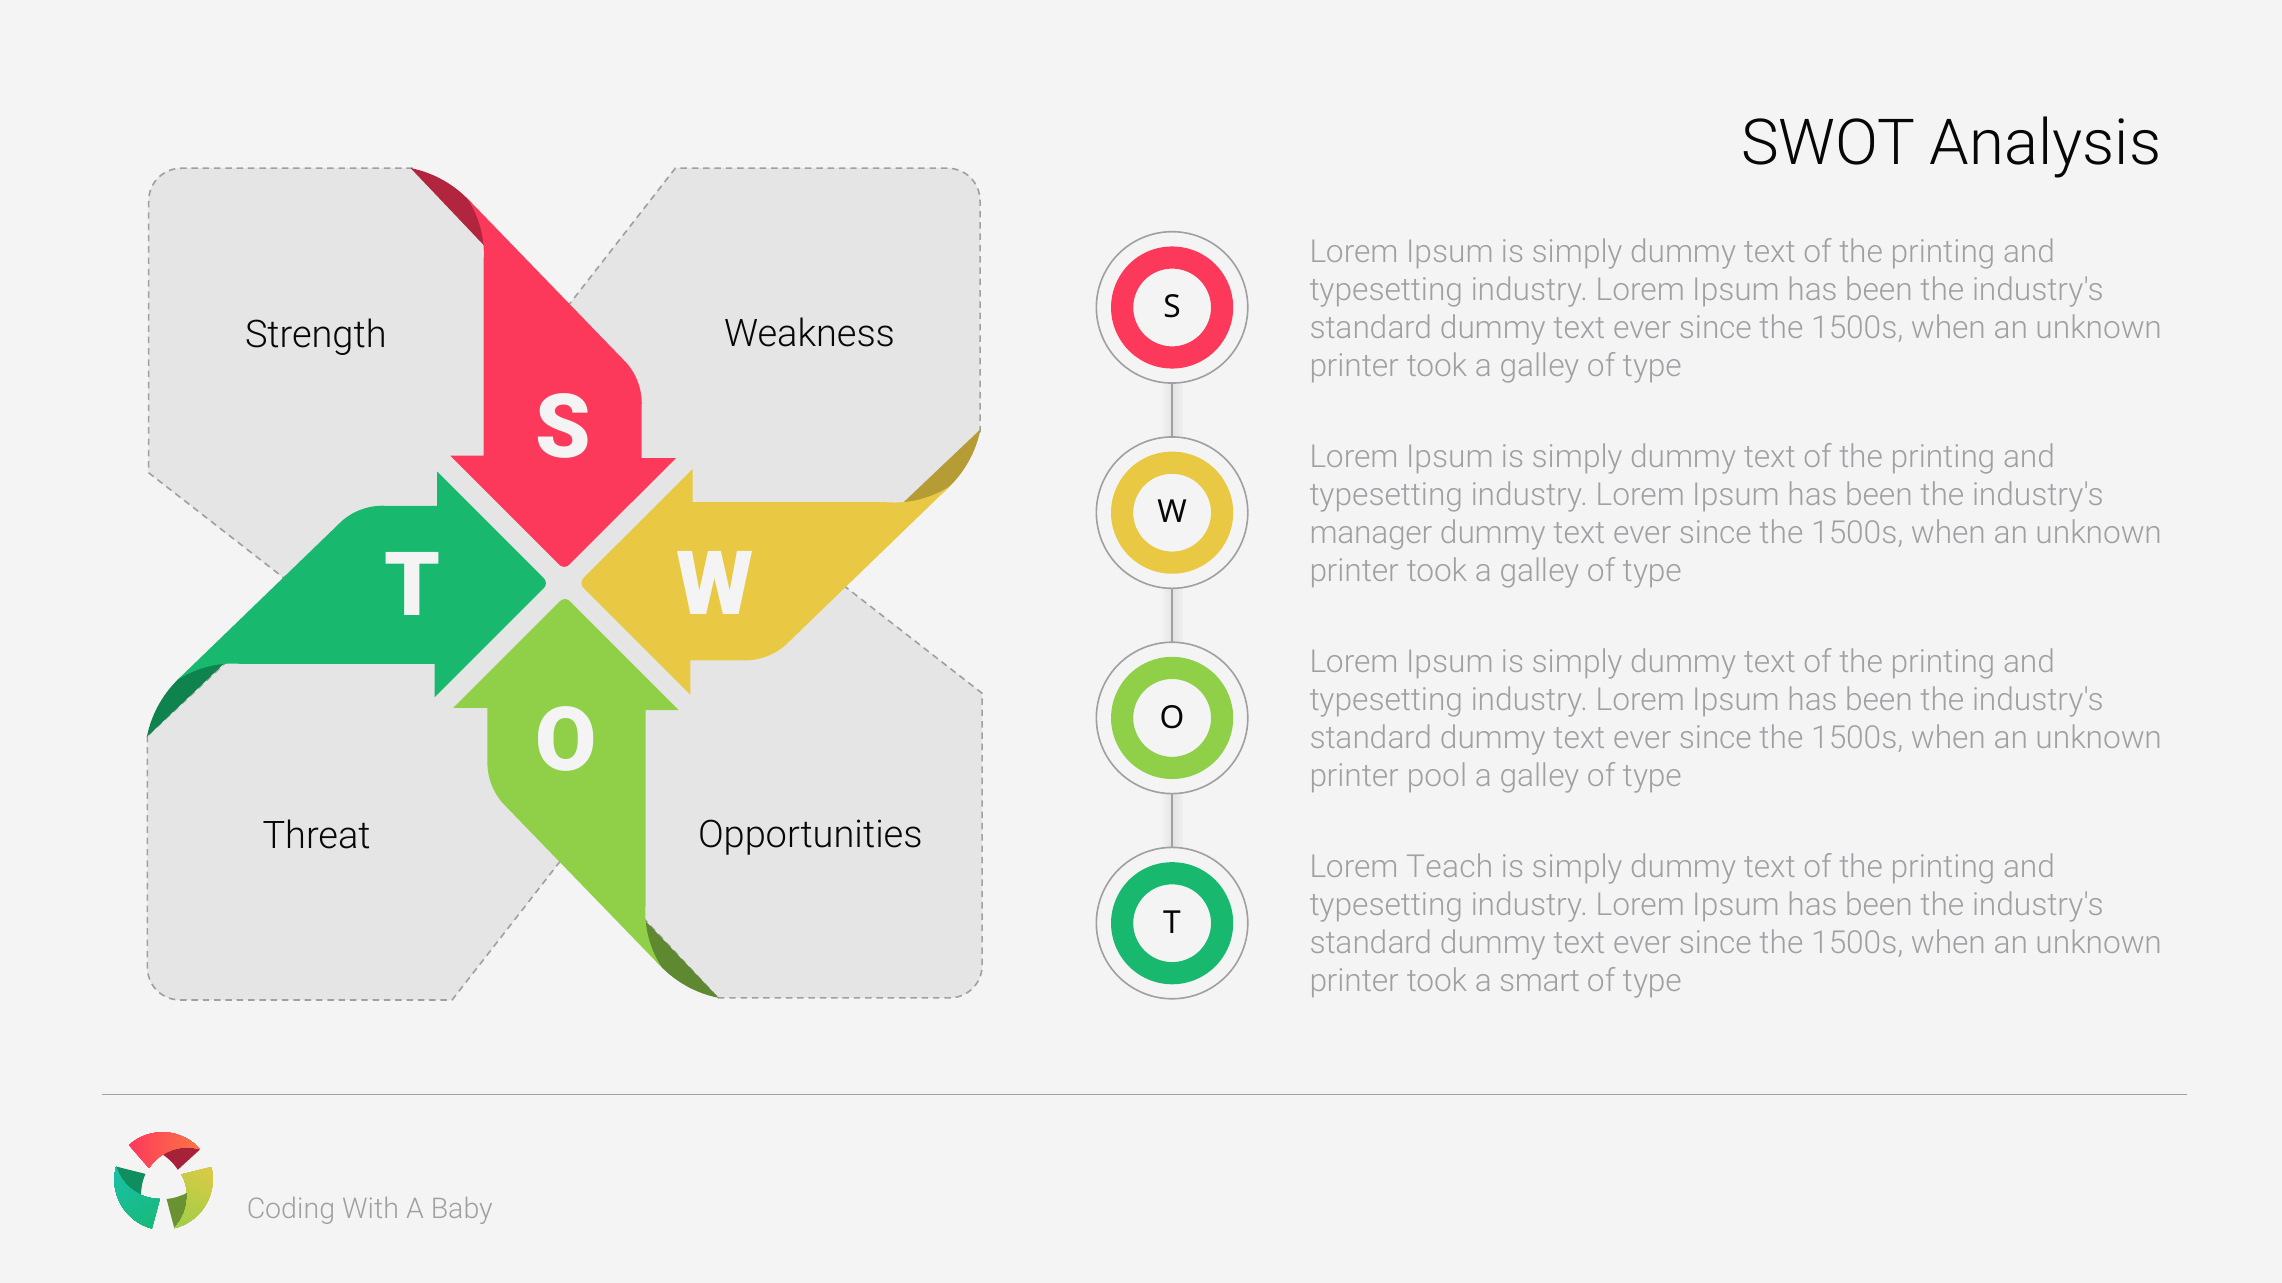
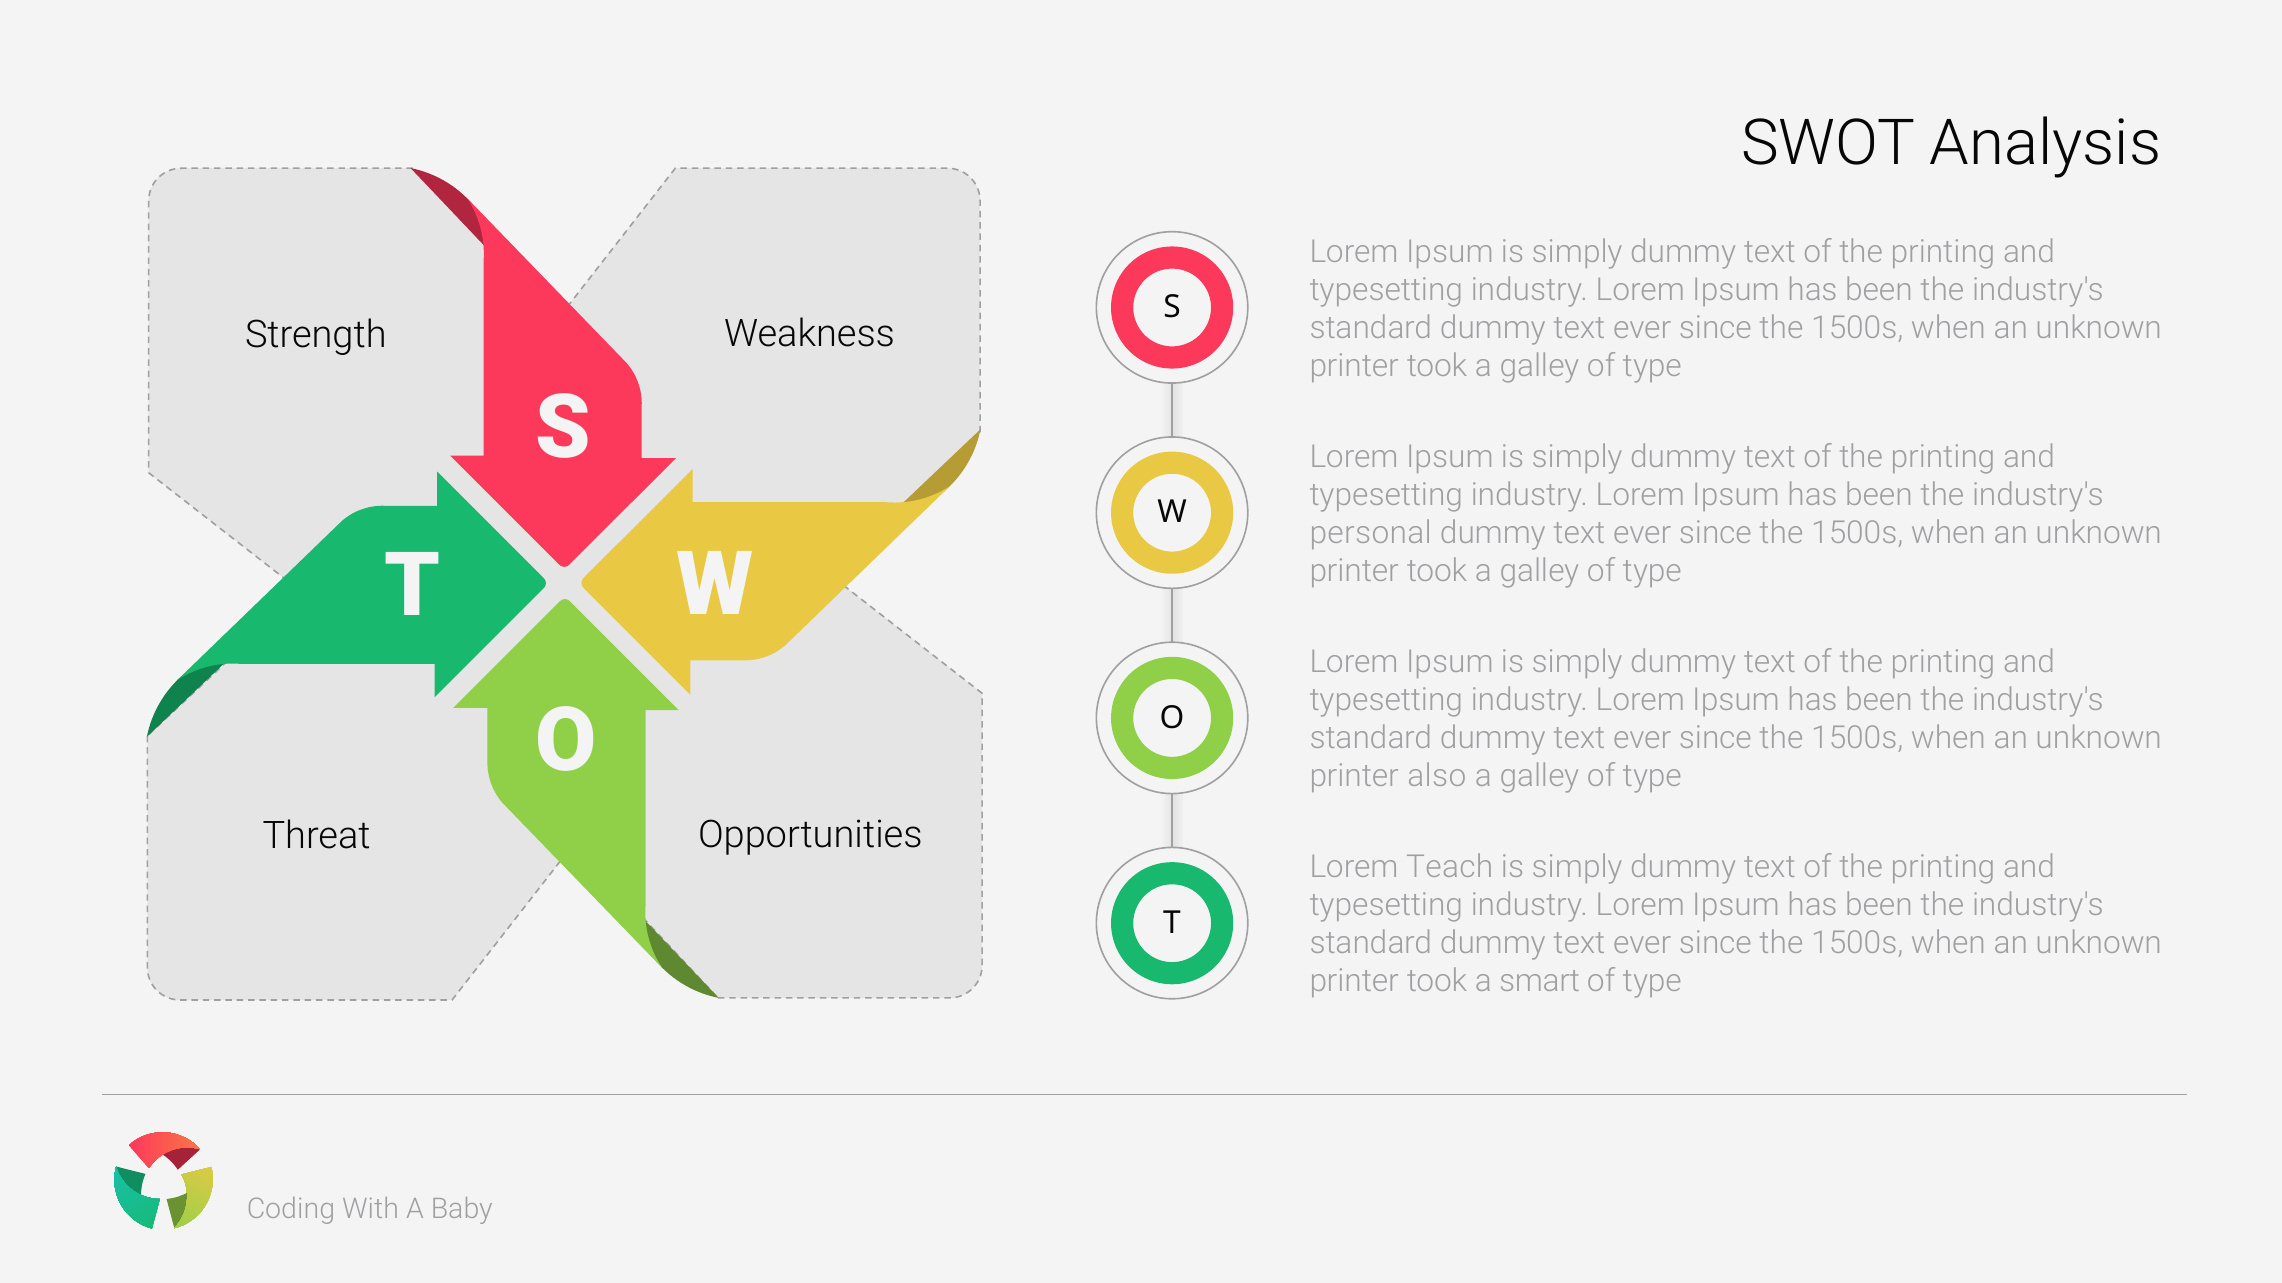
manager: manager -> personal (1371, 533)
pool: pool -> also (1437, 777)
